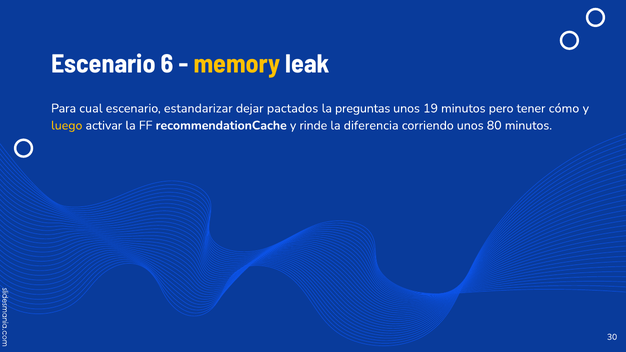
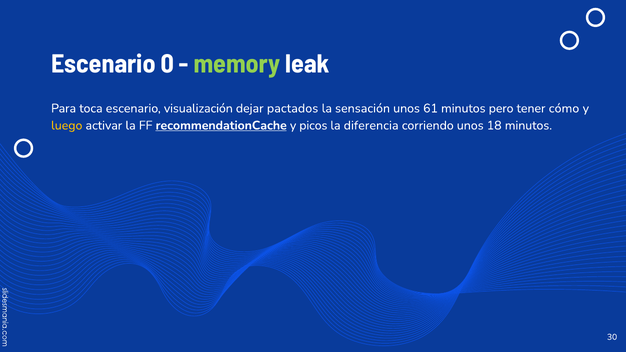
6: 6 -> 0 (167, 64)
memory colour: yellow -> light green (237, 64)
cual: cual -> toca (91, 108)
estandarizar: estandarizar -> visualización (198, 108)
preguntas: preguntas -> sensación (363, 108)
19: 19 -> 61 (431, 108)
recommendationCache underline: none -> present (221, 125)
rinde: rinde -> picos (313, 125)
80: 80 -> 18 (494, 125)
